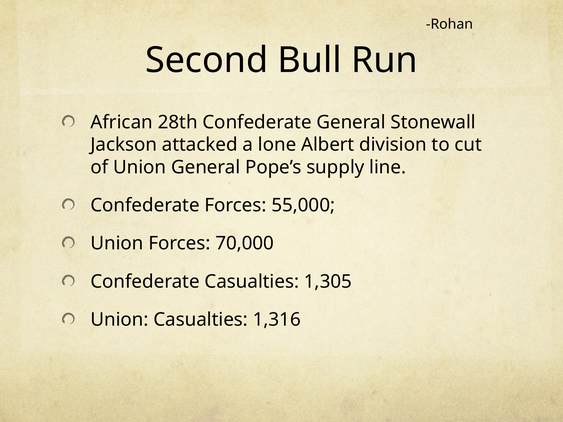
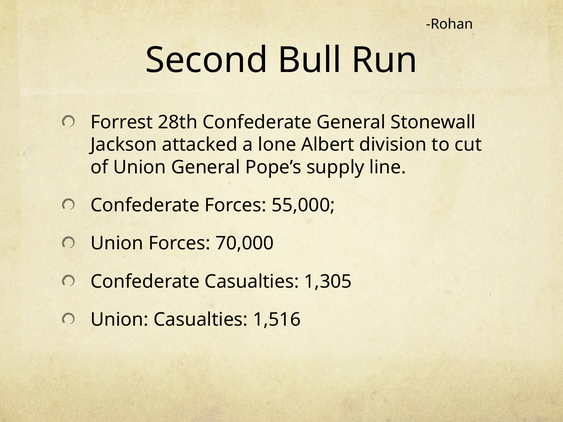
African: African -> Forrest (122, 122)
1,316: 1,316 -> 1,516 (277, 320)
